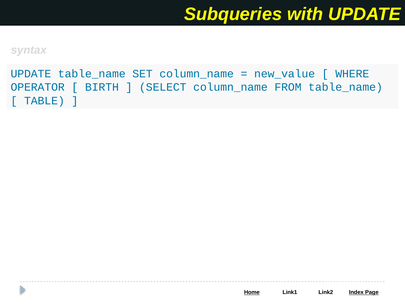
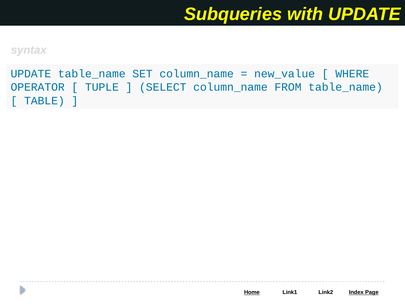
BIRTH: BIRTH -> TUPLE (102, 87)
